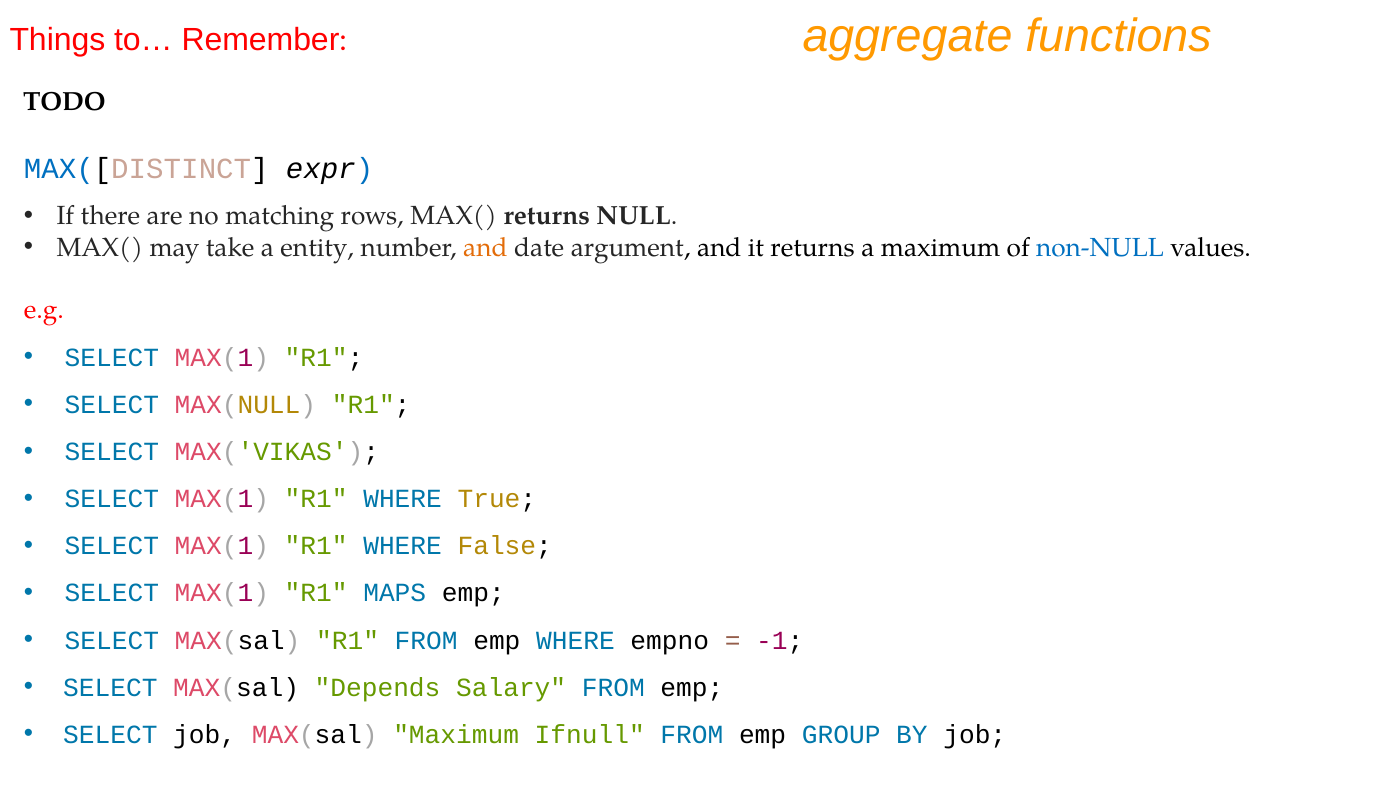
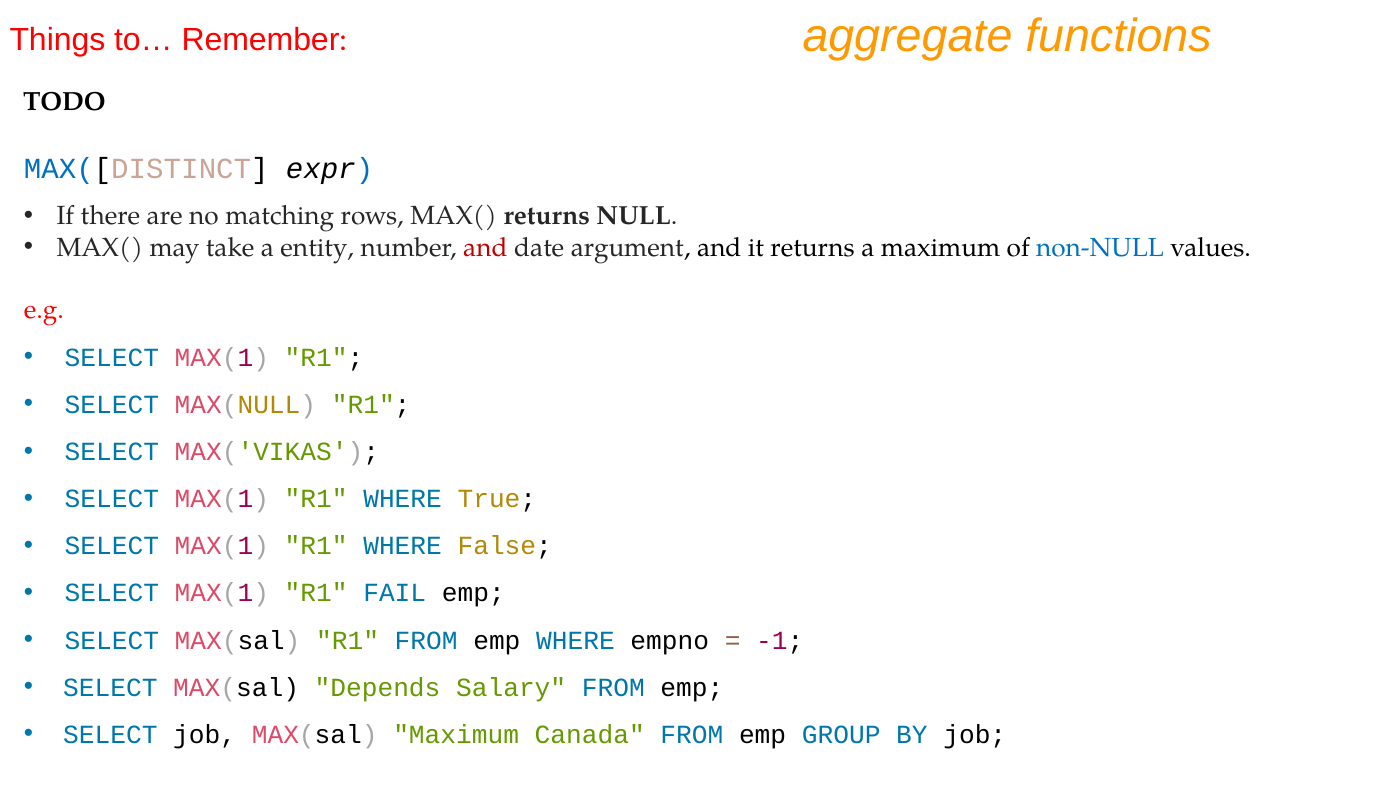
and colour: orange -> red (485, 247)
MAPS: MAPS -> FAIL (395, 593)
Ifnull: Ifnull -> Canada (590, 735)
